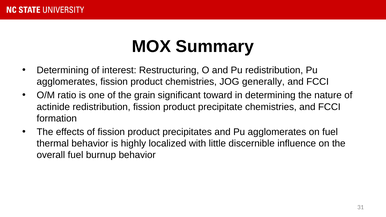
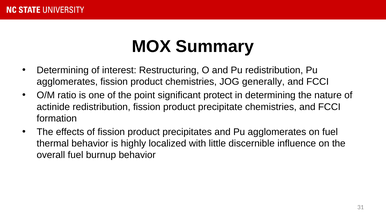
grain: grain -> point (145, 95)
toward: toward -> protect (218, 95)
